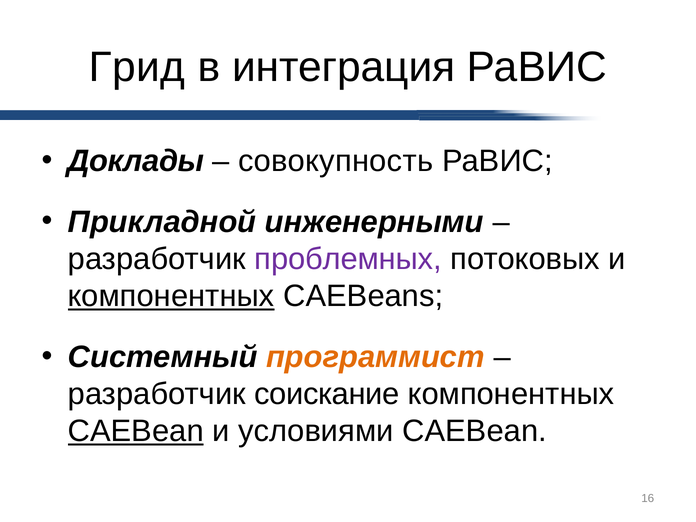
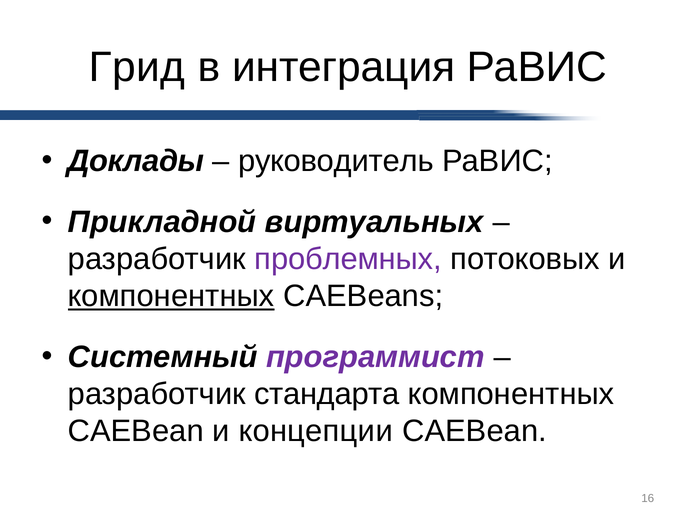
совокупность: совокупность -> руководитель (336, 161)
инженерными: инженерными -> виртуальных (374, 222)
программист colour: orange -> purple (375, 357)
соискание: соискание -> стандарта (327, 394)
CAEBean underline: present -> none (136, 431)
условиями: условиями -> концепции (316, 431)
